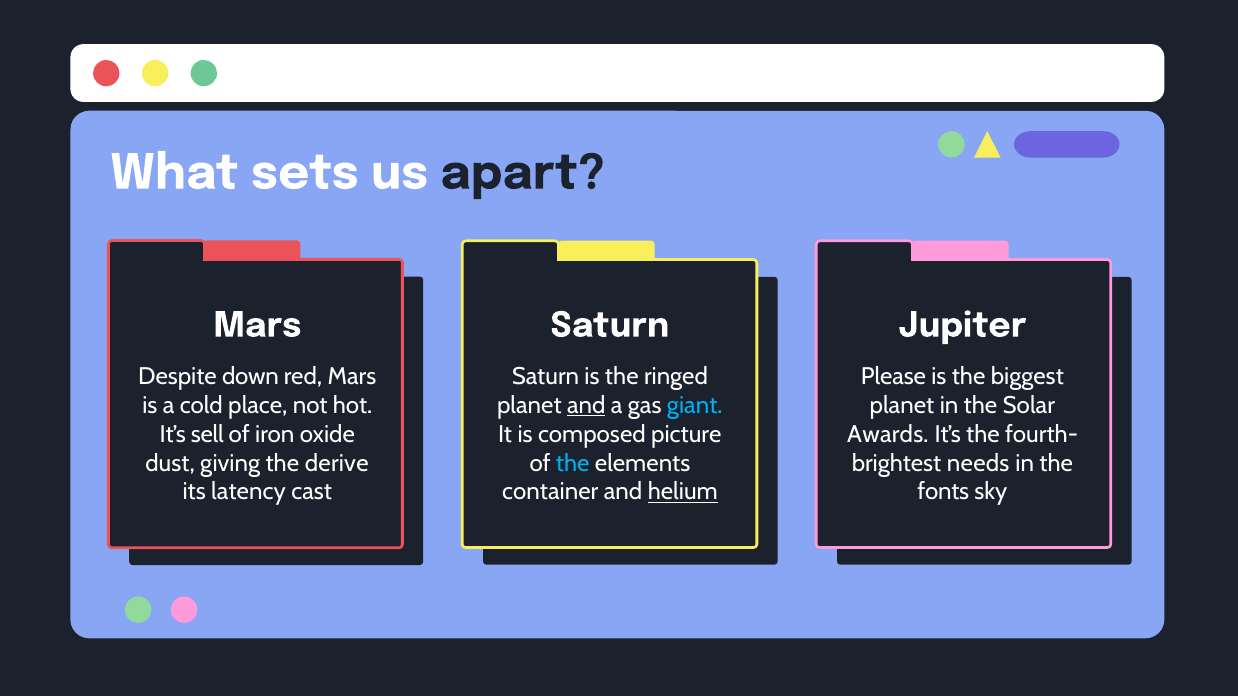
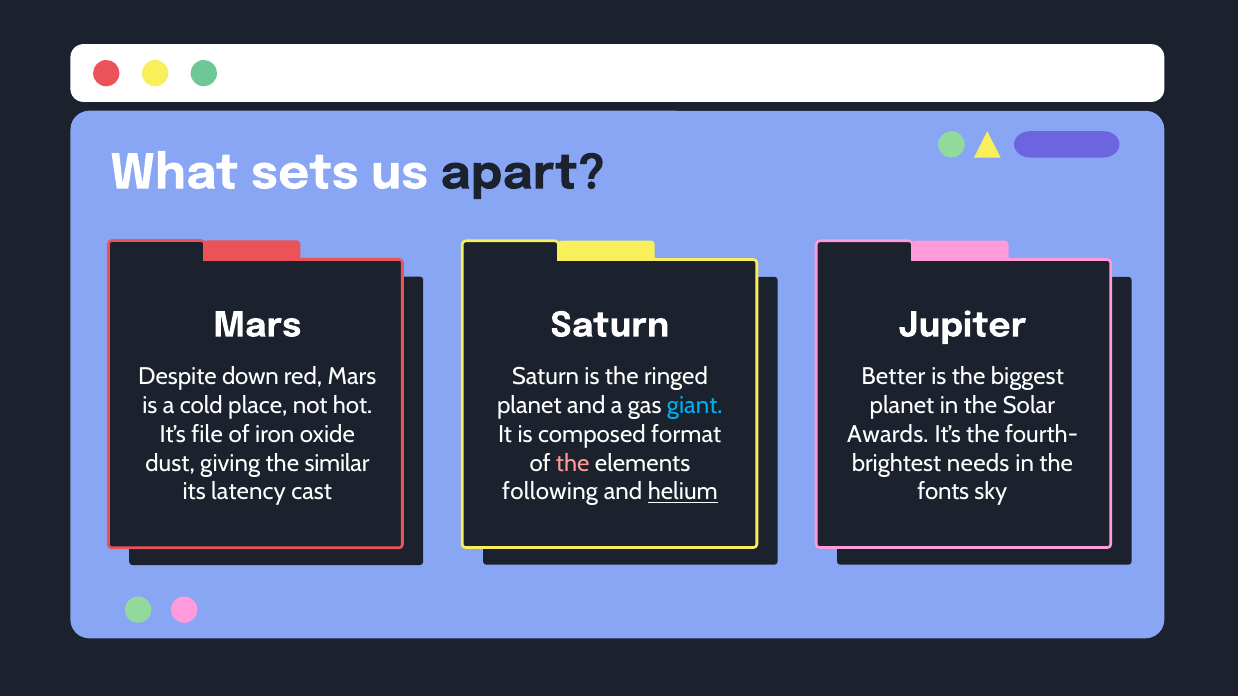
Please: Please -> Better (893, 377)
and underline: present -> none (586, 406)
sell: sell -> file (207, 435)
picture: picture -> format (686, 435)
derive: derive -> similar (337, 463)
the colour: light blue -> pink (573, 463)
container: container -> following (550, 492)
